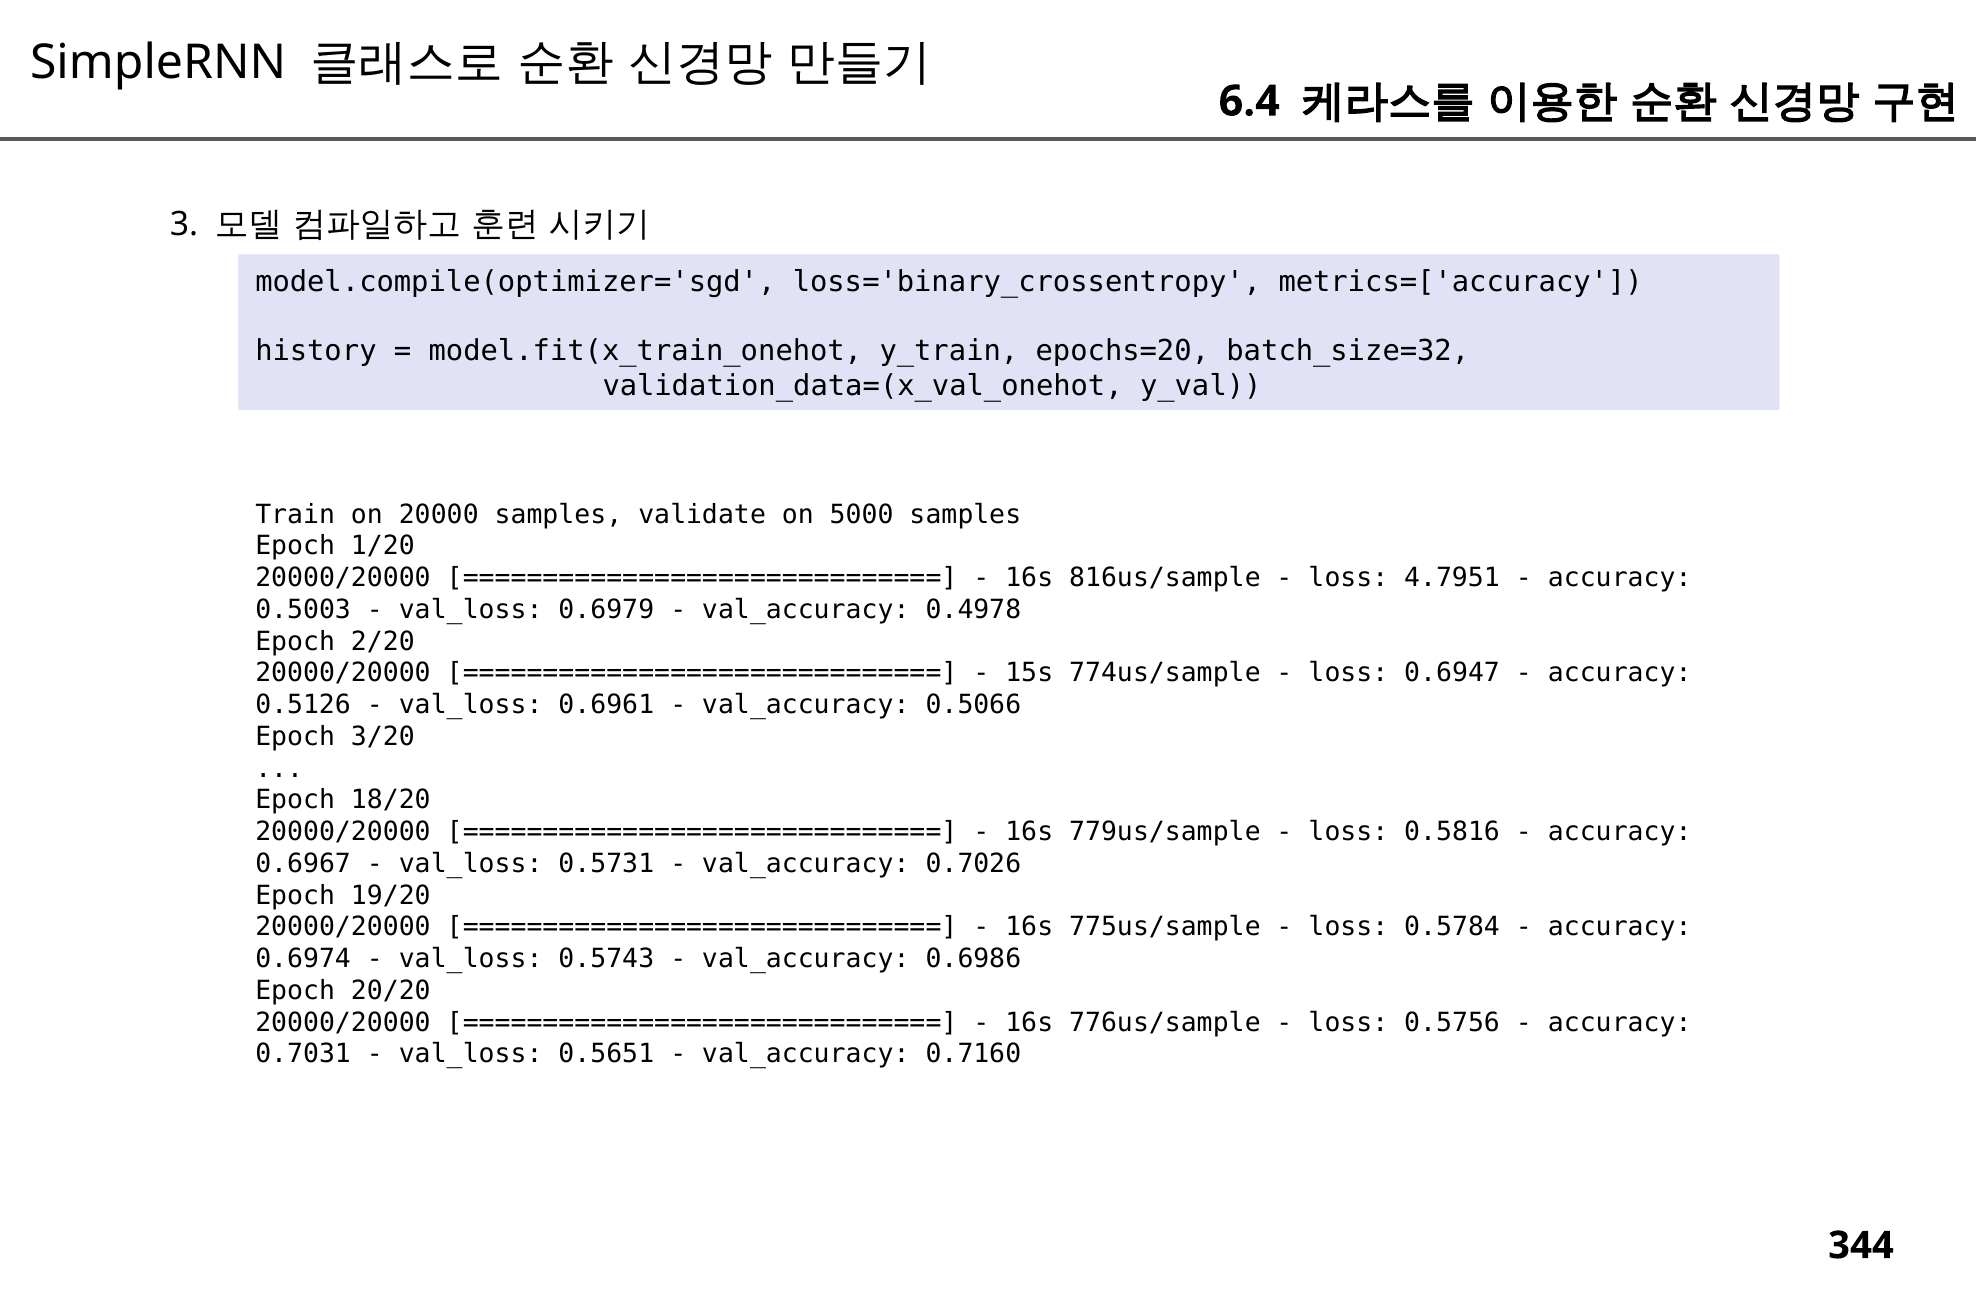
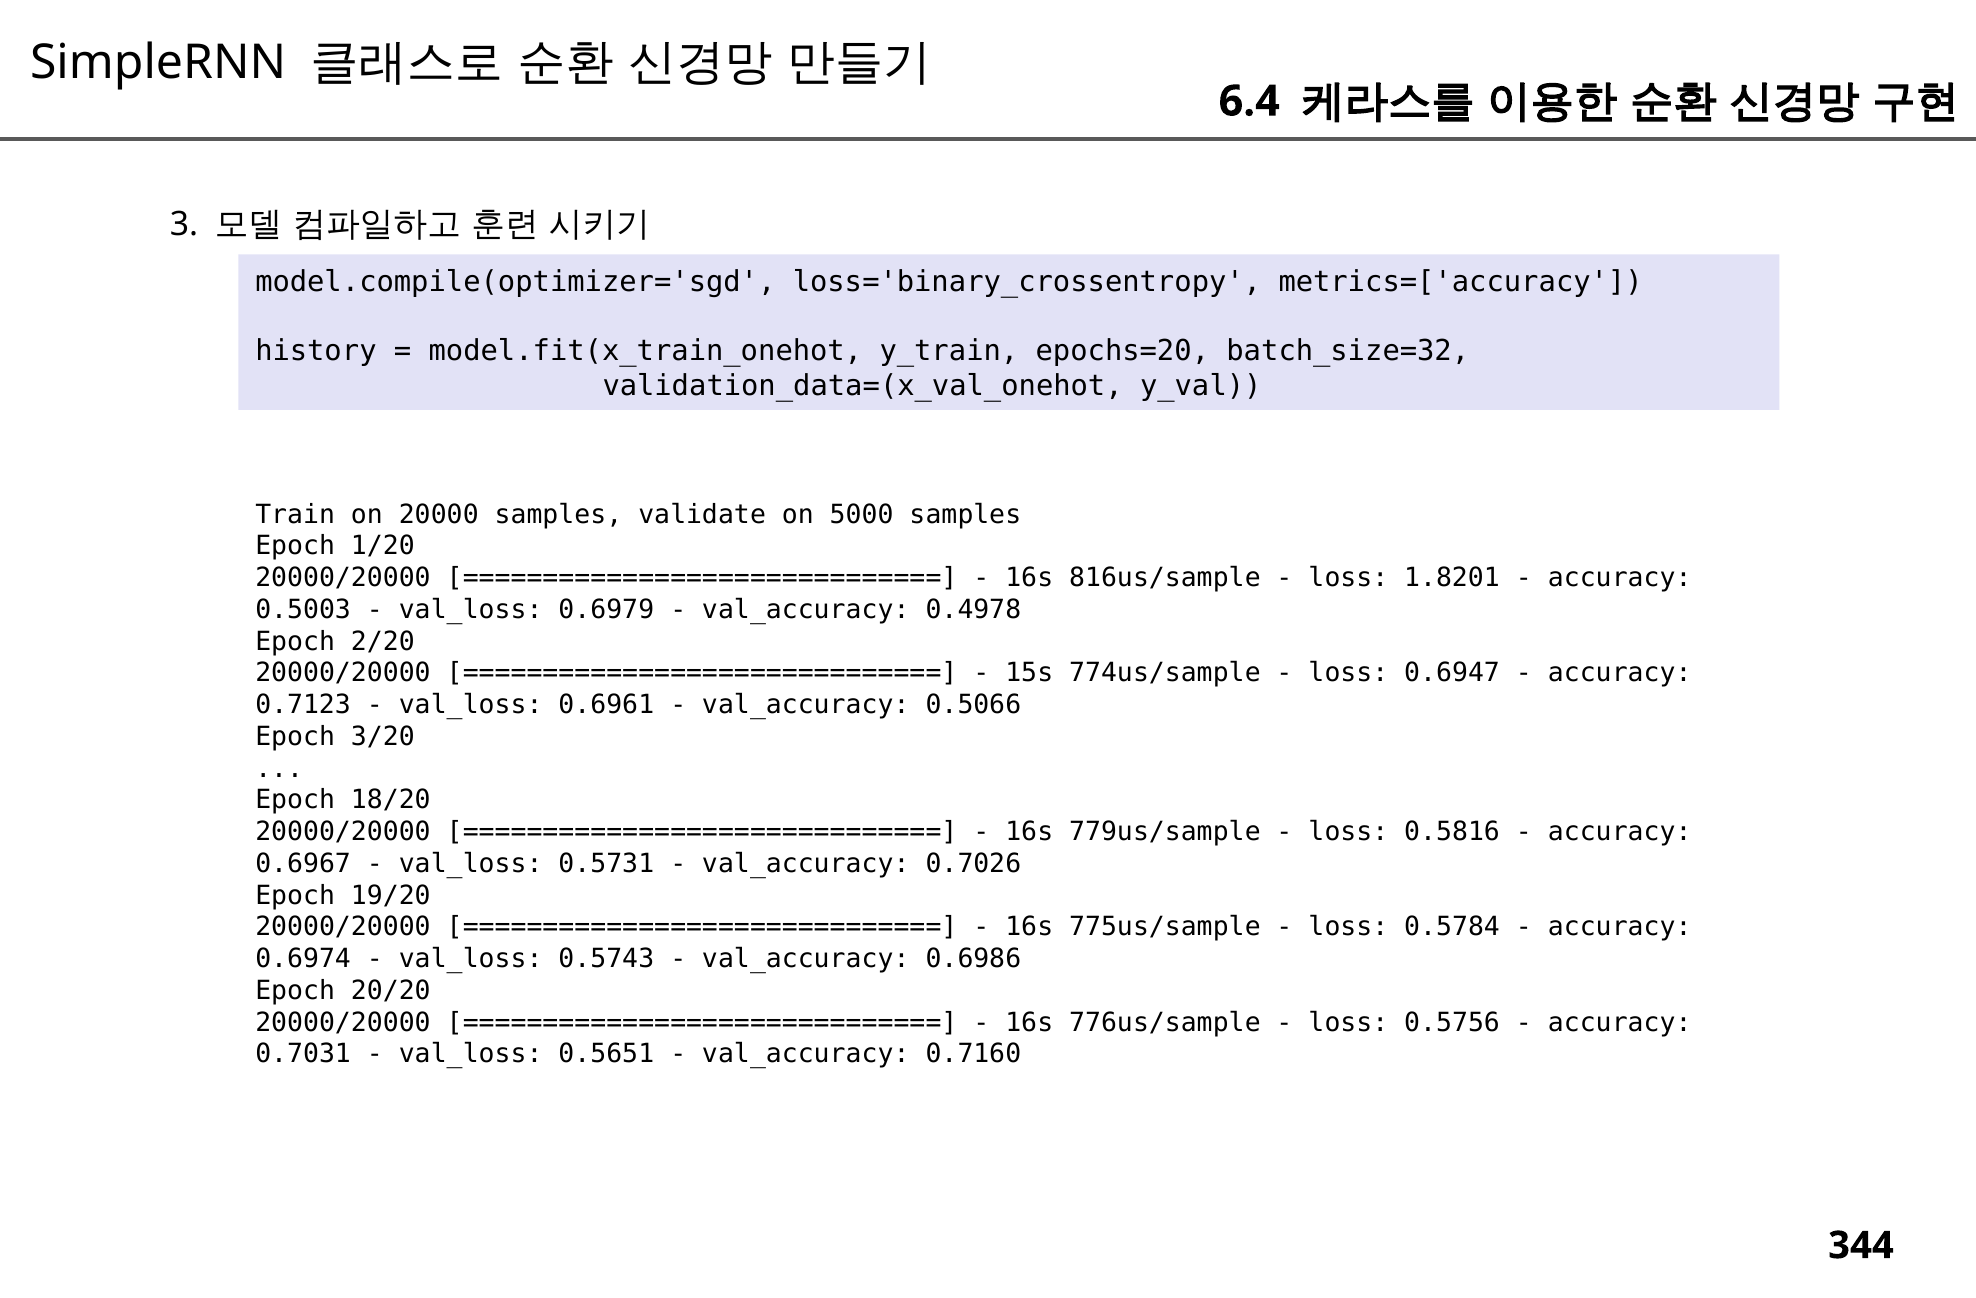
4.7951: 4.7951 -> 1.8201 (1452, 578)
0.5126: 0.5126 -> 0.7123 (303, 705)
